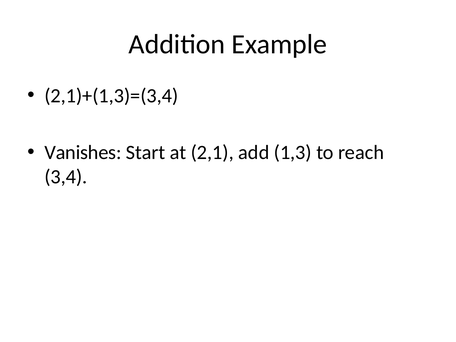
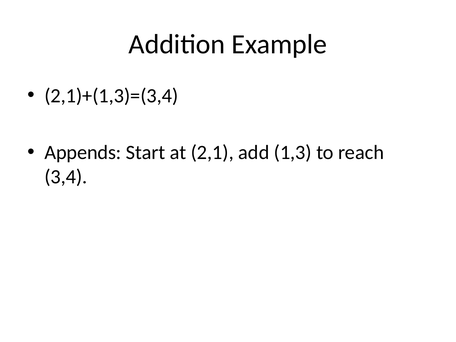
Vanishes: Vanishes -> Appends (83, 152)
